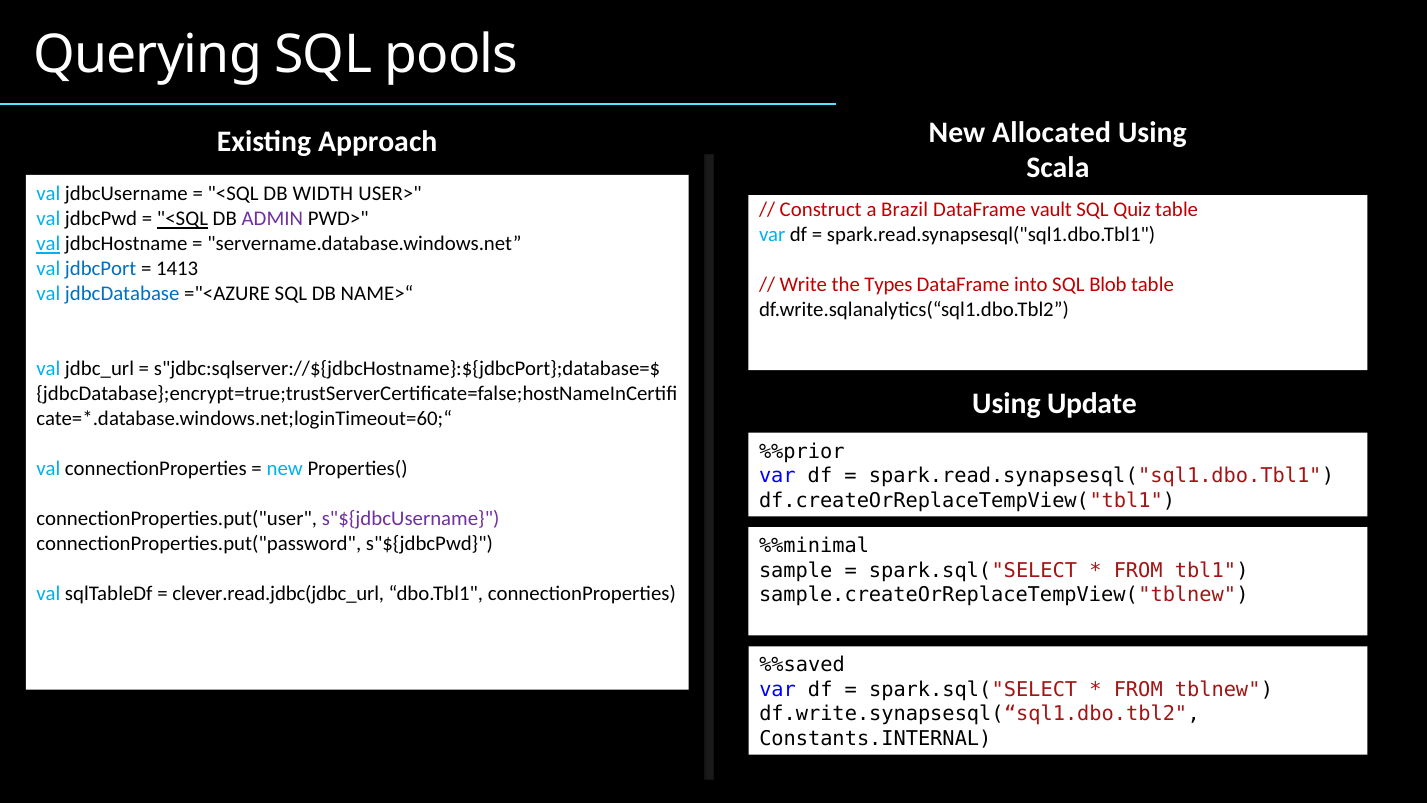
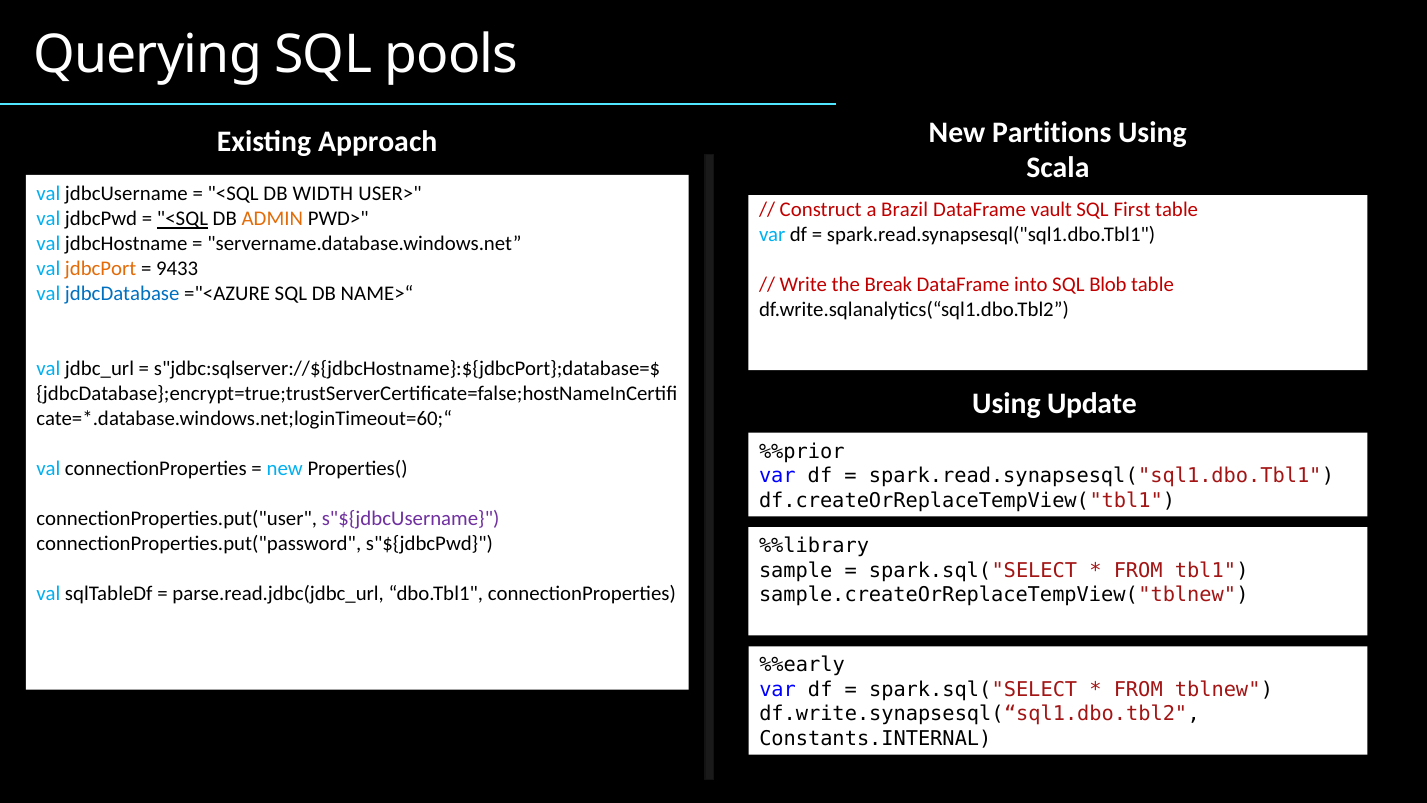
Allocated: Allocated -> Partitions (1052, 132)
Quiz: Quiz -> First (1132, 209)
ADMIN colour: purple -> orange (272, 219)
val underline: present -> none (48, 244)
jdbcPort colour: blue -> orange (101, 269)
1413: 1413 -> 9433 (177, 269)
Types: Types -> Break (888, 284)
%%minimal: %%minimal -> %%library (814, 546)
clever.read.jdbc(jdbc_url: clever.read.jdbc(jdbc_url -> parse.read.jdbc(jdbc_url (278, 594)
%%saved: %%saved -> %%early (802, 665)
